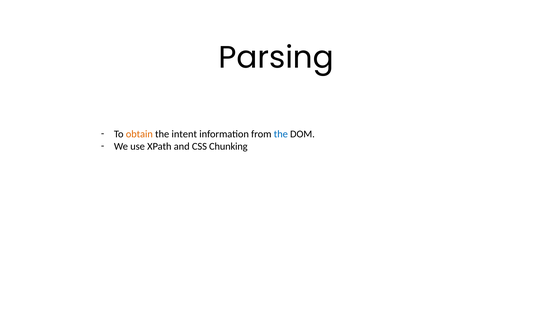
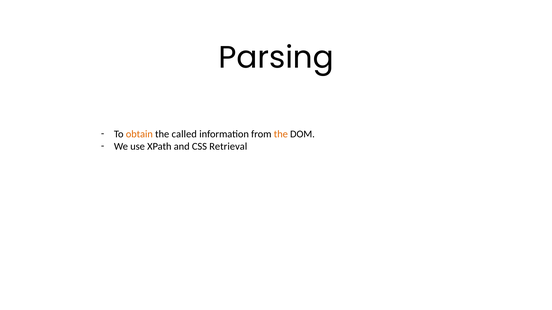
intent: intent -> called (184, 134)
the colour: blue -> orange (281, 134)
Chunking: Chunking -> Retrieval (228, 147)
